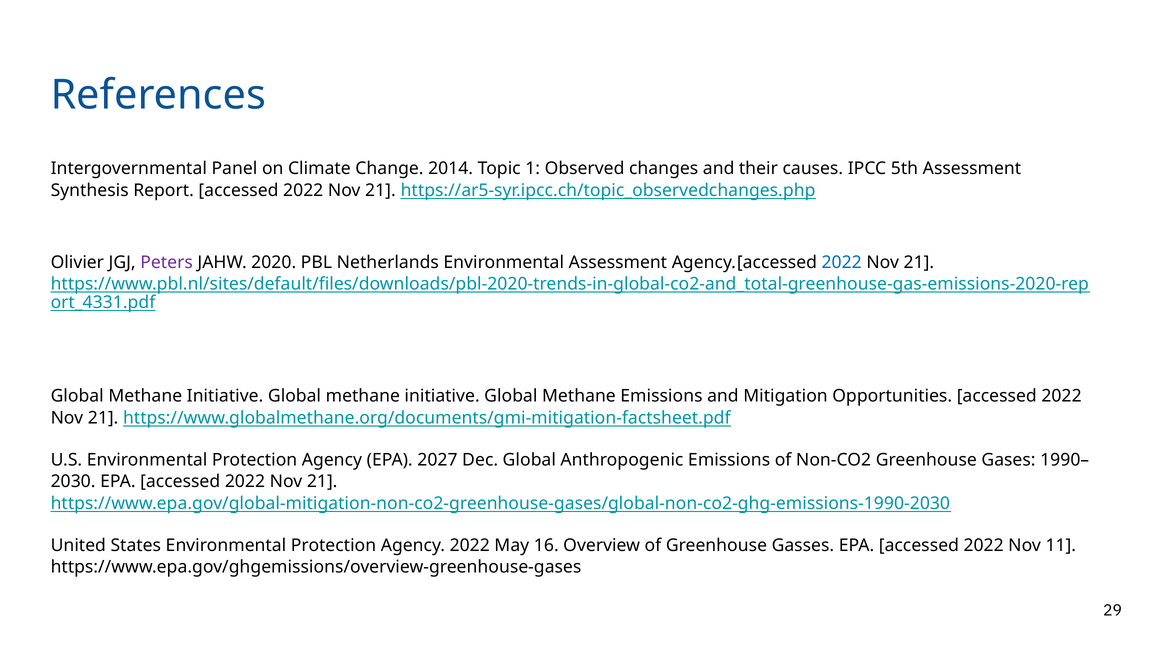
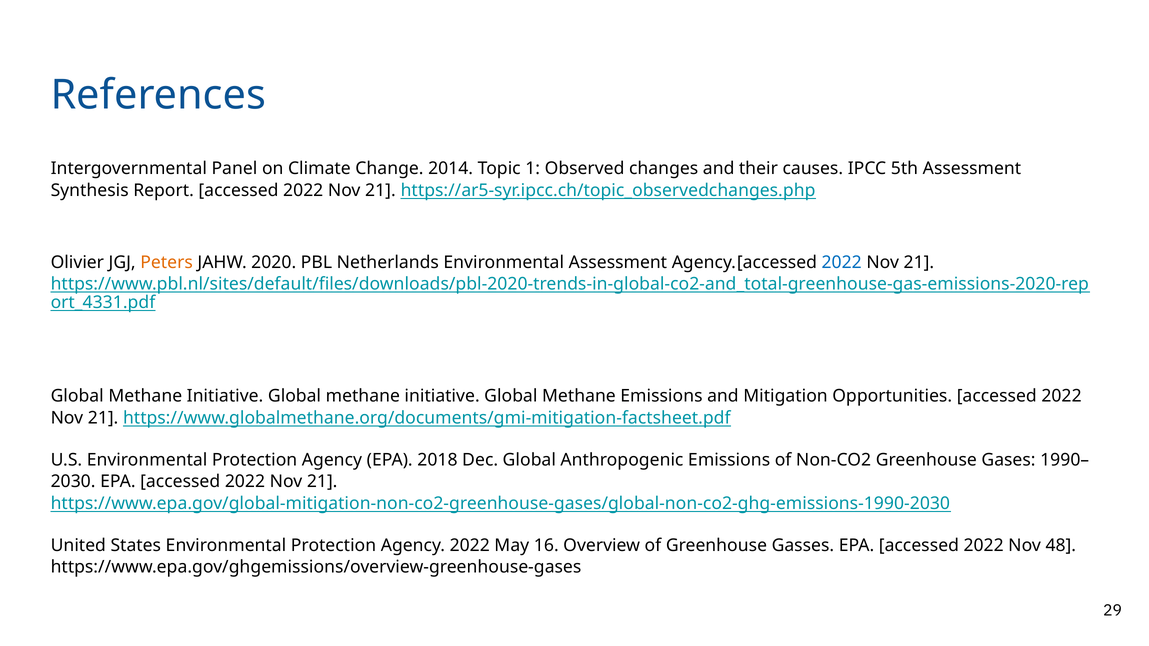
Peters colour: purple -> orange (167, 262)
2027: 2027 -> 2018 (437, 460)
11: 11 -> 48 (1061, 546)
